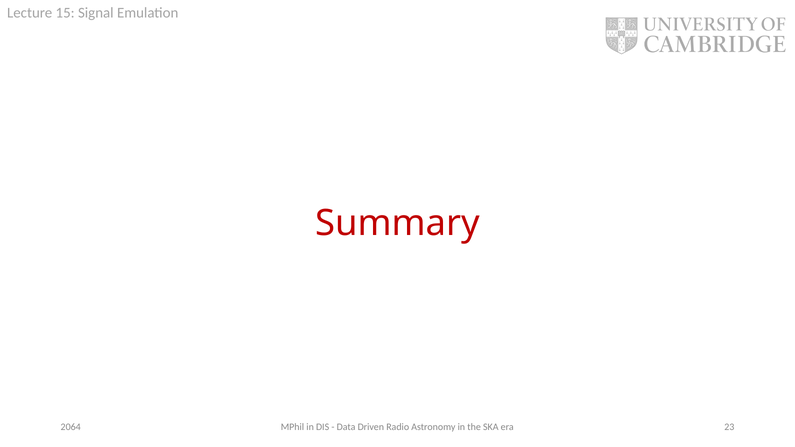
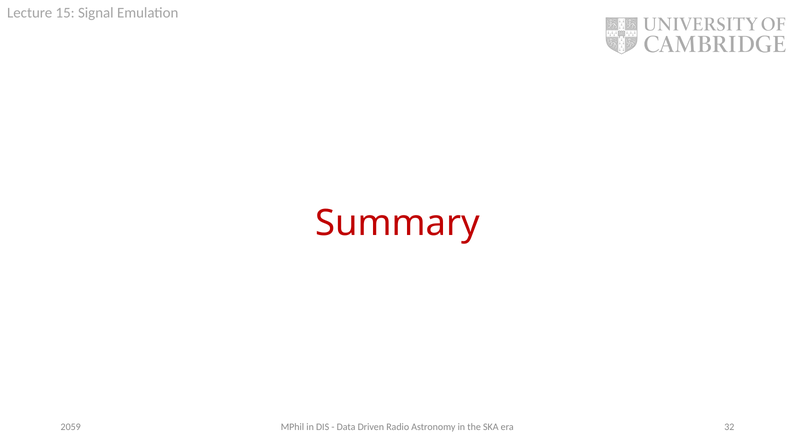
23: 23 -> 32 (729, 427)
2064: 2064 -> 2059 (71, 427)
